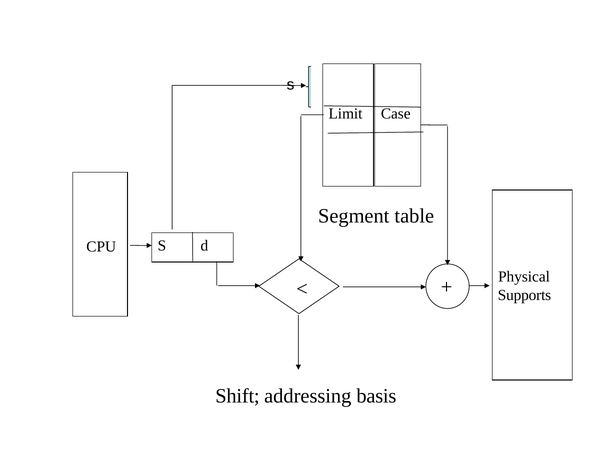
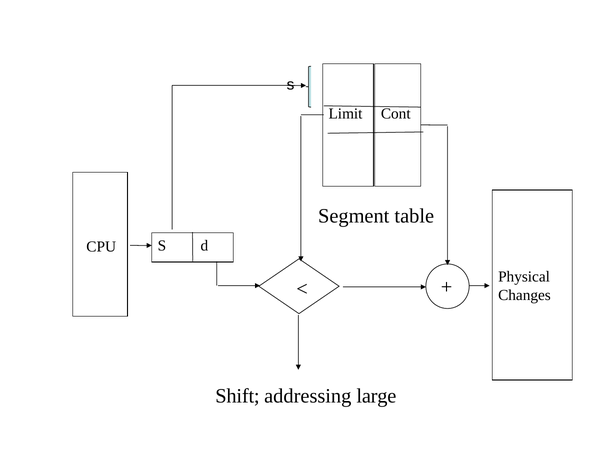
Case: Case -> Cont (396, 114)
Supports: Supports -> Changes (524, 295)
basis: basis -> large (376, 396)
